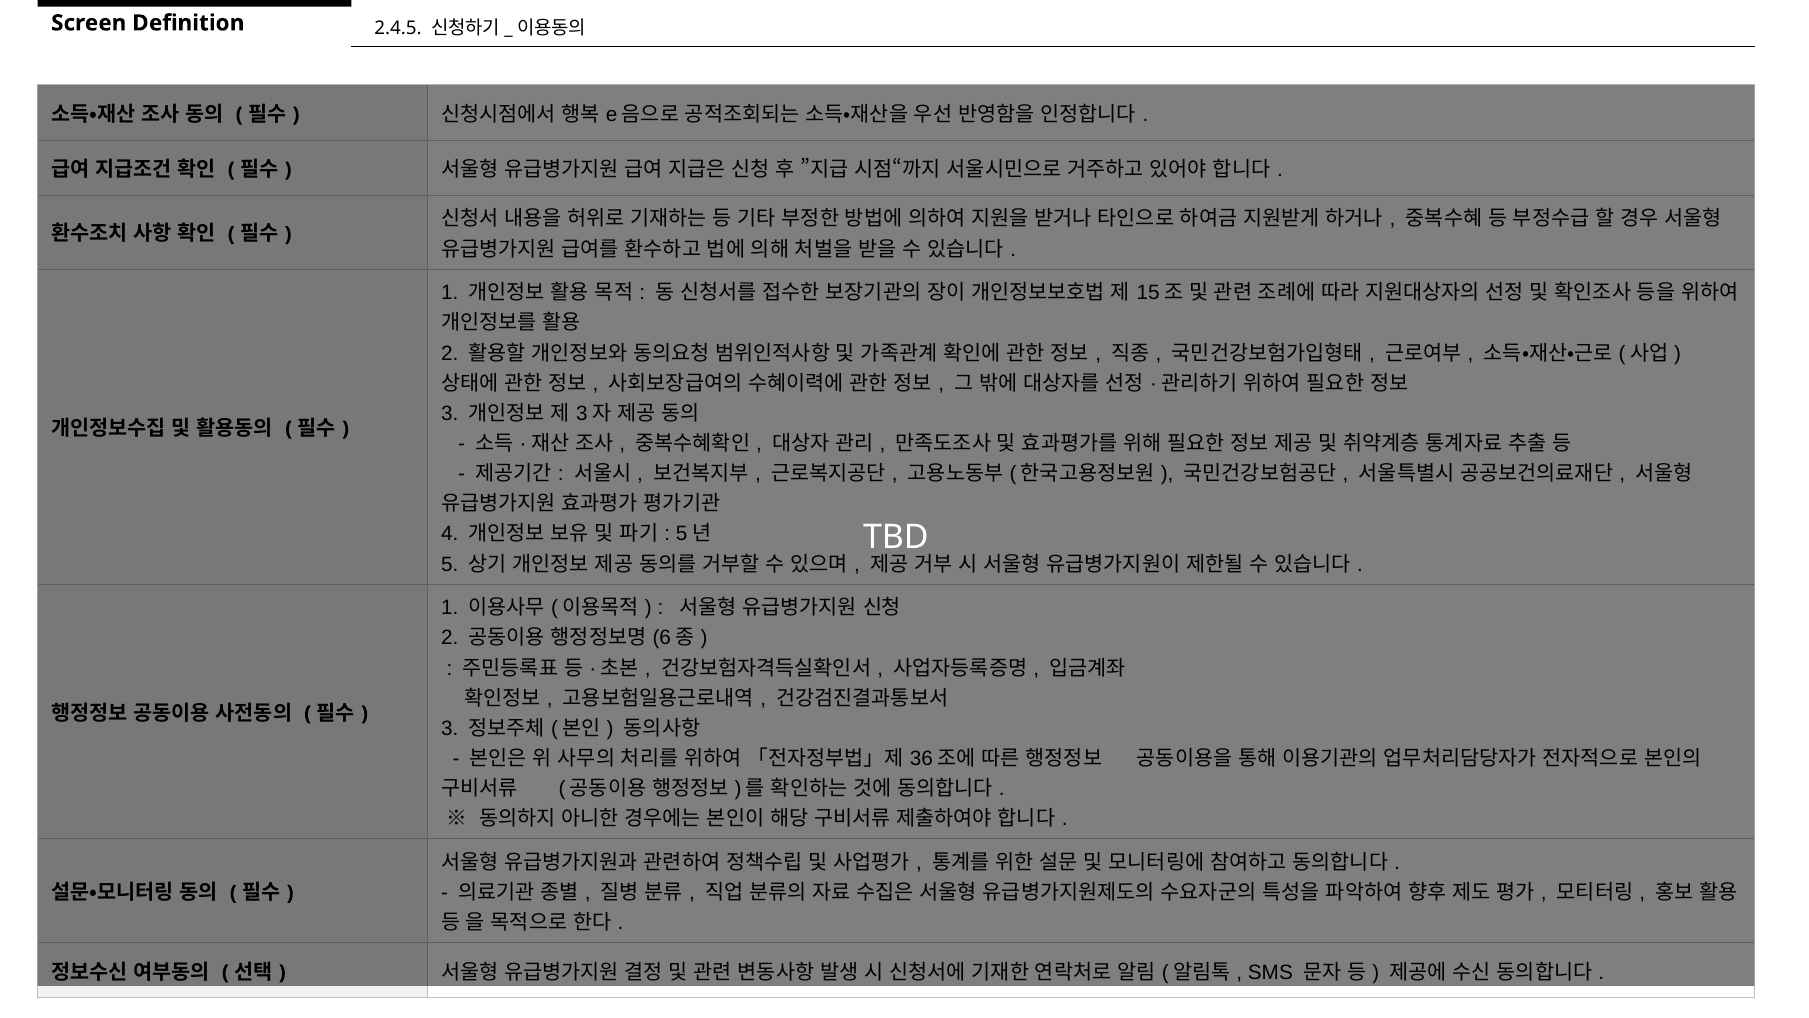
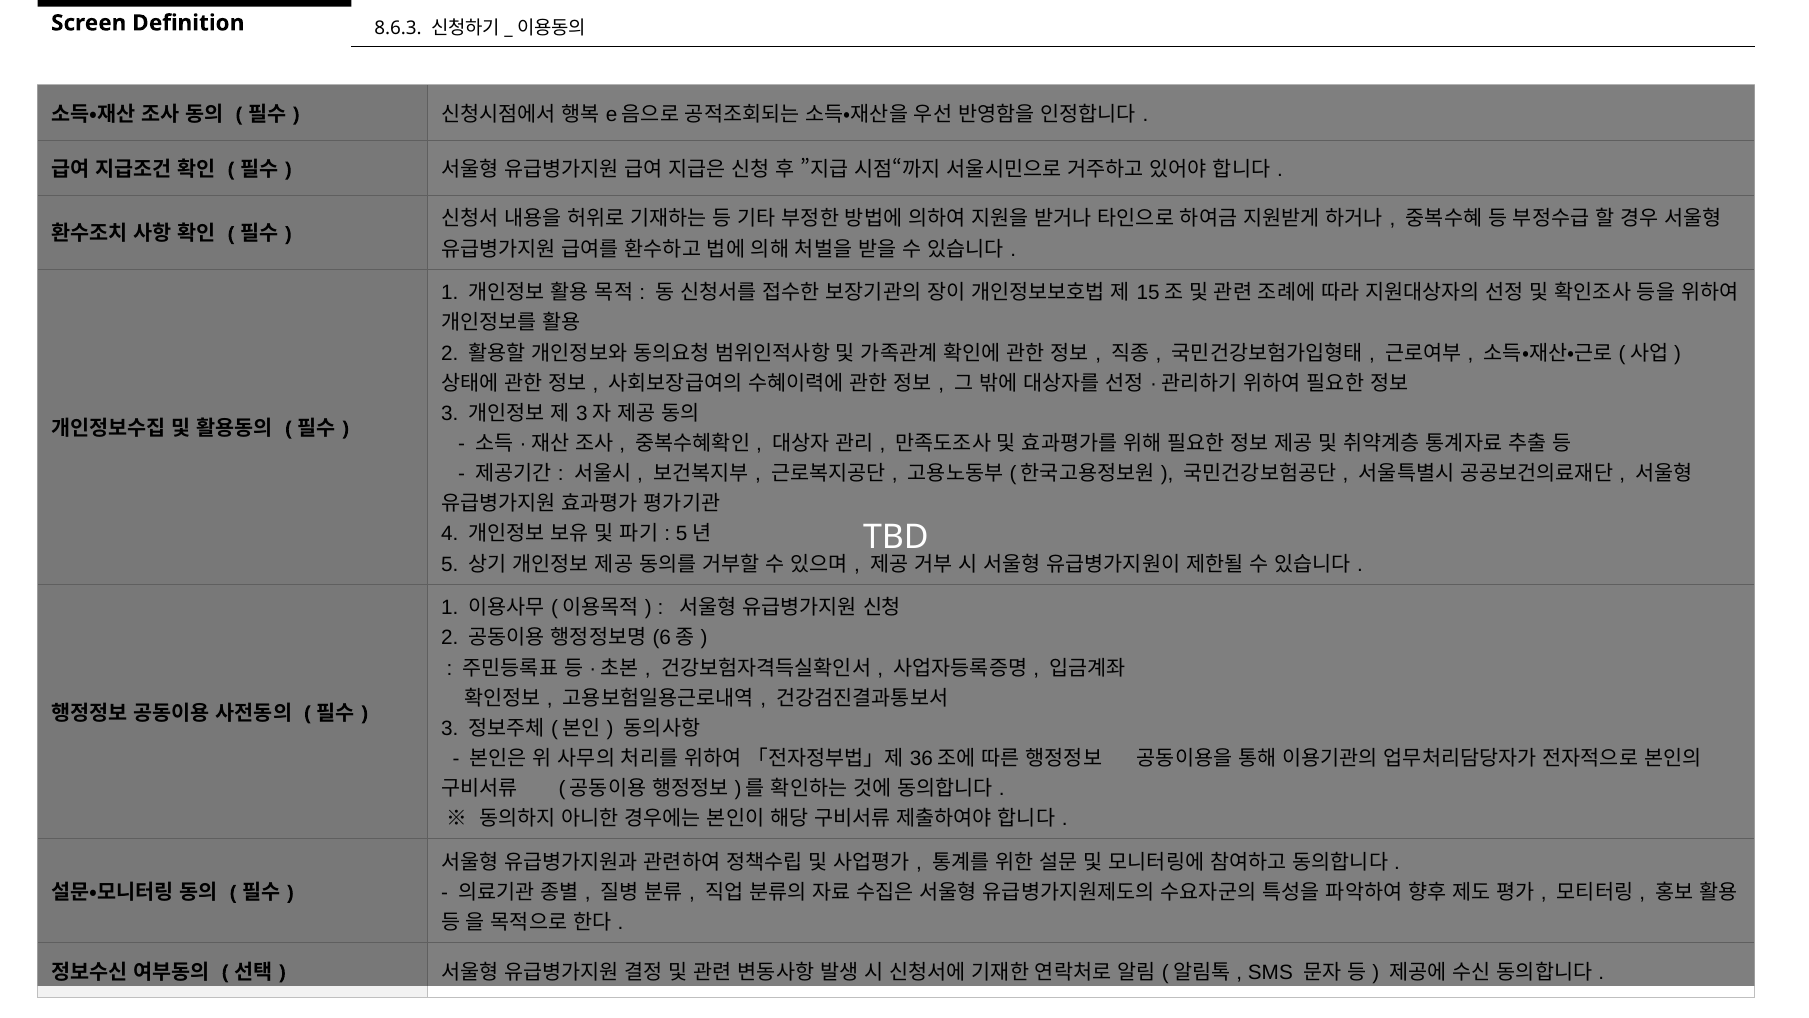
2.4.5: 2.4.5 -> 8.6.3 (398, 28)
